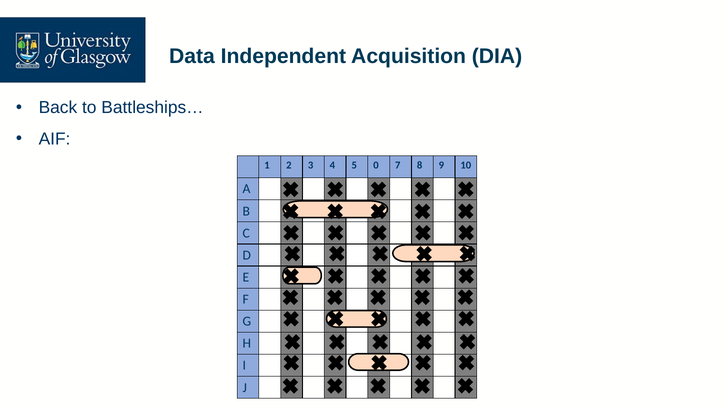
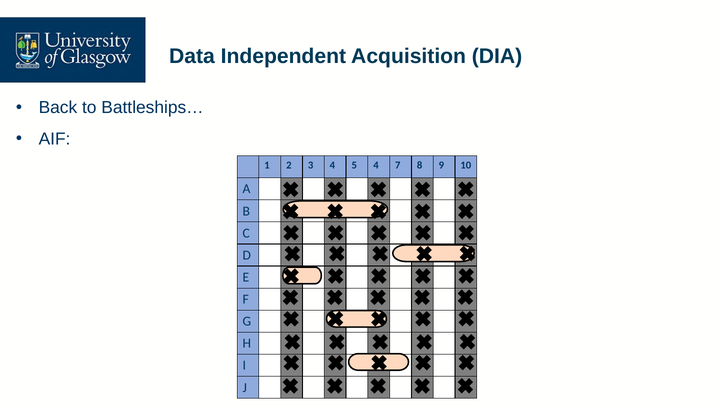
5 0: 0 -> 4 (376, 165)
